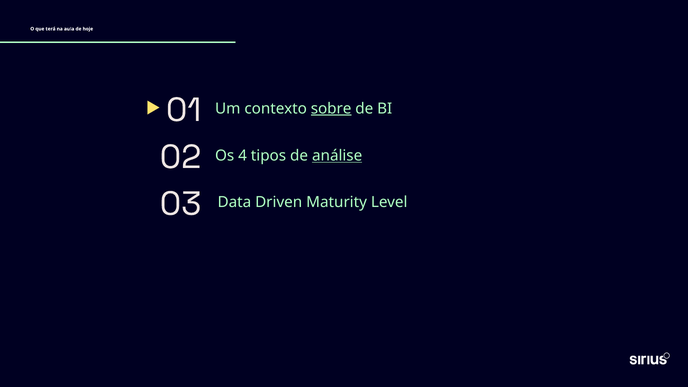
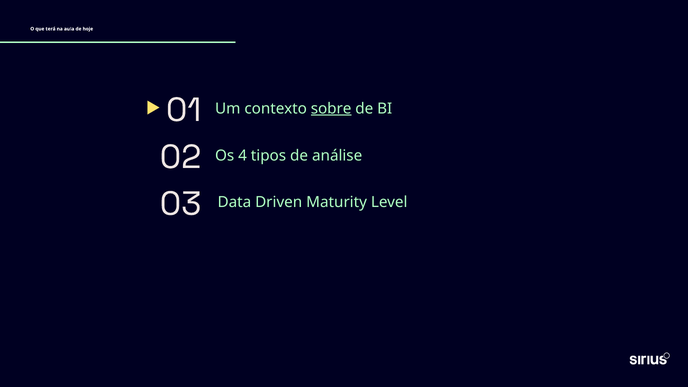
análise underline: present -> none (337, 156)
